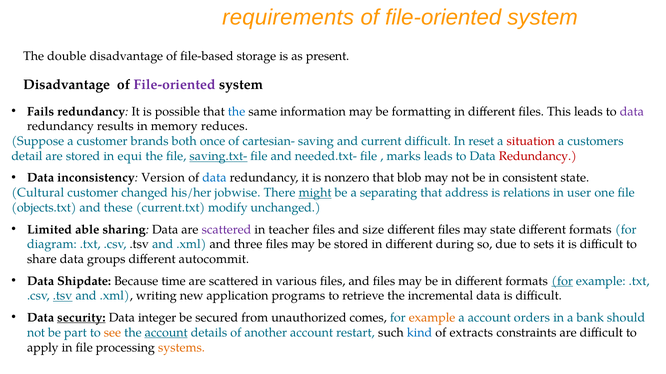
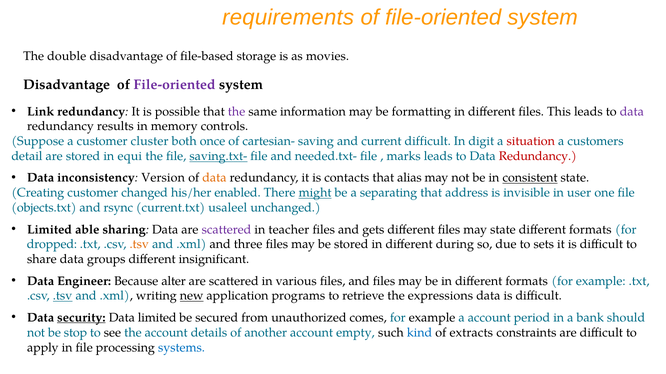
present: present -> movies (327, 56)
Fails: Fails -> Link (41, 112)
the colour: blue -> purple (237, 112)
reduces: reduces -> controls (224, 127)
brands: brands -> cluster (150, 142)
reset: reset -> digit (481, 142)
data colour: blue -> orange (214, 178)
nonzero: nonzero -> contacts (347, 178)
blob: blob -> alias (409, 178)
consistent underline: none -> present (530, 178)
Cultural: Cultural -> Creating (38, 193)
jobwise: jobwise -> enabled (238, 193)
relations: relations -> invisible (527, 193)
these: these -> rsync (118, 208)
modify: modify -> usaleel (228, 208)
size: size -> gets (373, 230)
diagram: diagram -> dropped (52, 245)
.tsv colour: black -> orange (139, 245)
autocommit: autocommit -> insignificant (214, 260)
Shipdate: Shipdate -> Engineer (84, 281)
time: time -> alter (174, 281)
for underline: present -> none (562, 281)
new underline: none -> present (192, 296)
incremental: incremental -> expressions (440, 296)
Data integer: integer -> limited (157, 318)
example colour: orange -> black (432, 318)
orders: orders -> period (532, 318)
part: part -> stop (76, 333)
see colour: orange -> black (112, 333)
account underline: present -> none (166, 333)
restart: restart -> empty (355, 333)
systems colour: orange -> blue (182, 348)
